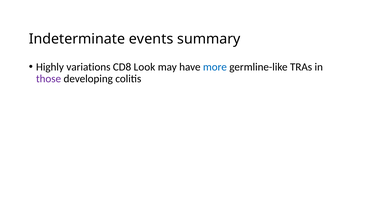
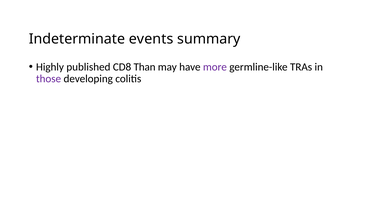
variations: variations -> published (88, 67)
Look: Look -> Than (145, 67)
more colour: blue -> purple (215, 67)
